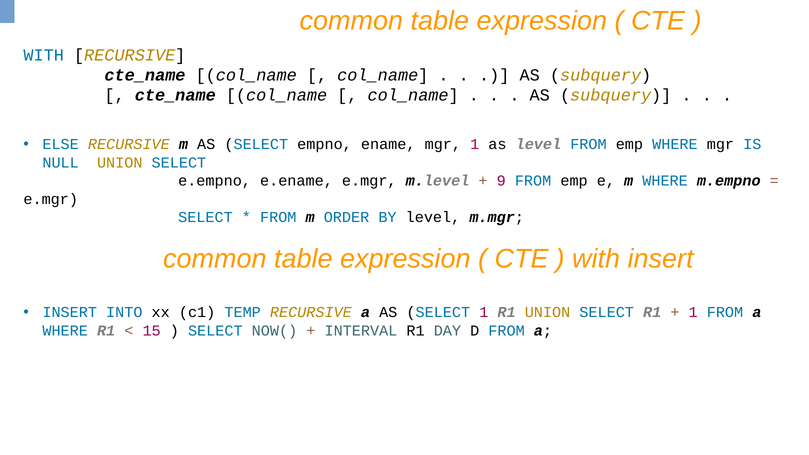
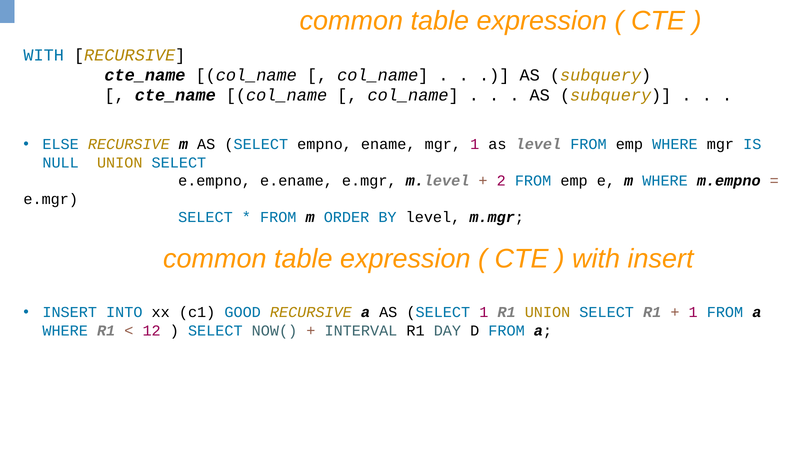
9: 9 -> 2 (501, 181)
TEMP: TEMP -> GOOD (243, 312)
15: 15 -> 12 (152, 331)
